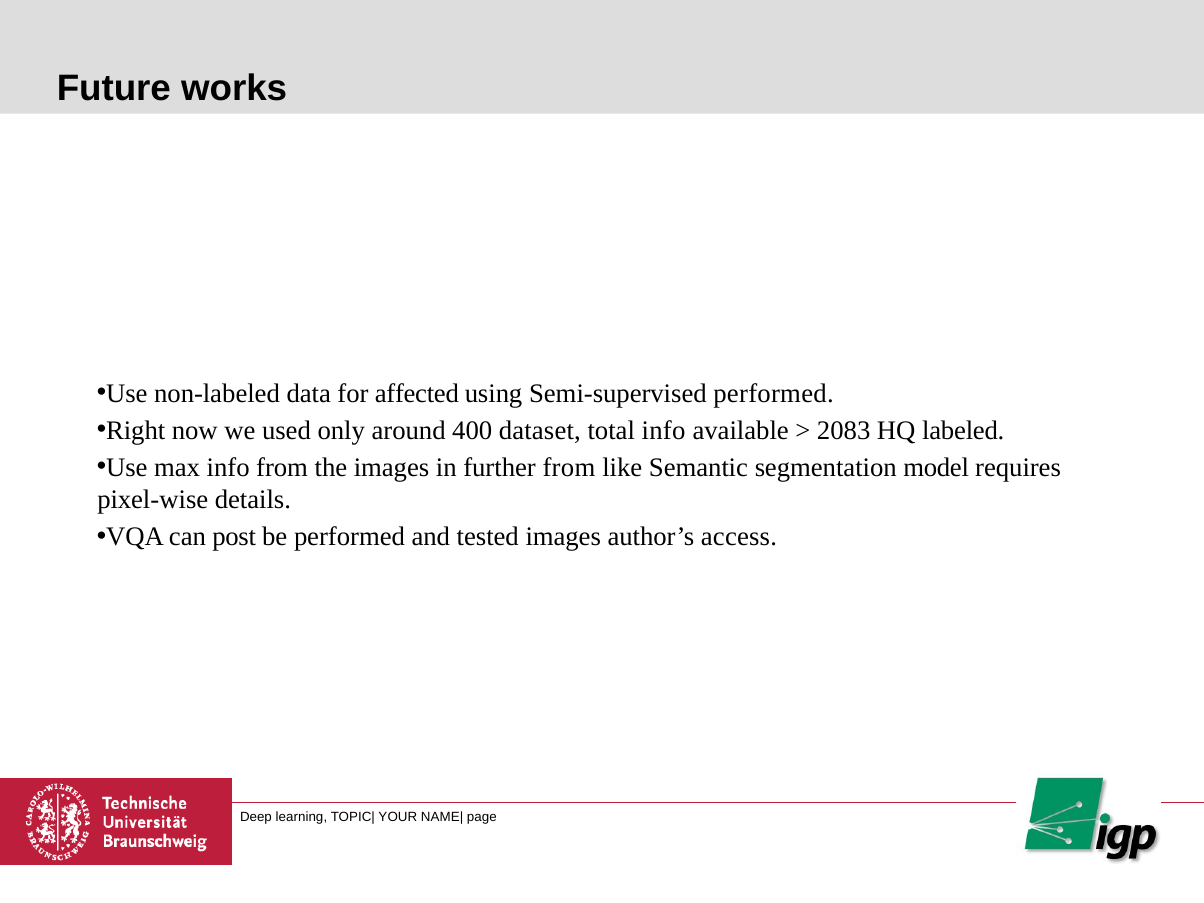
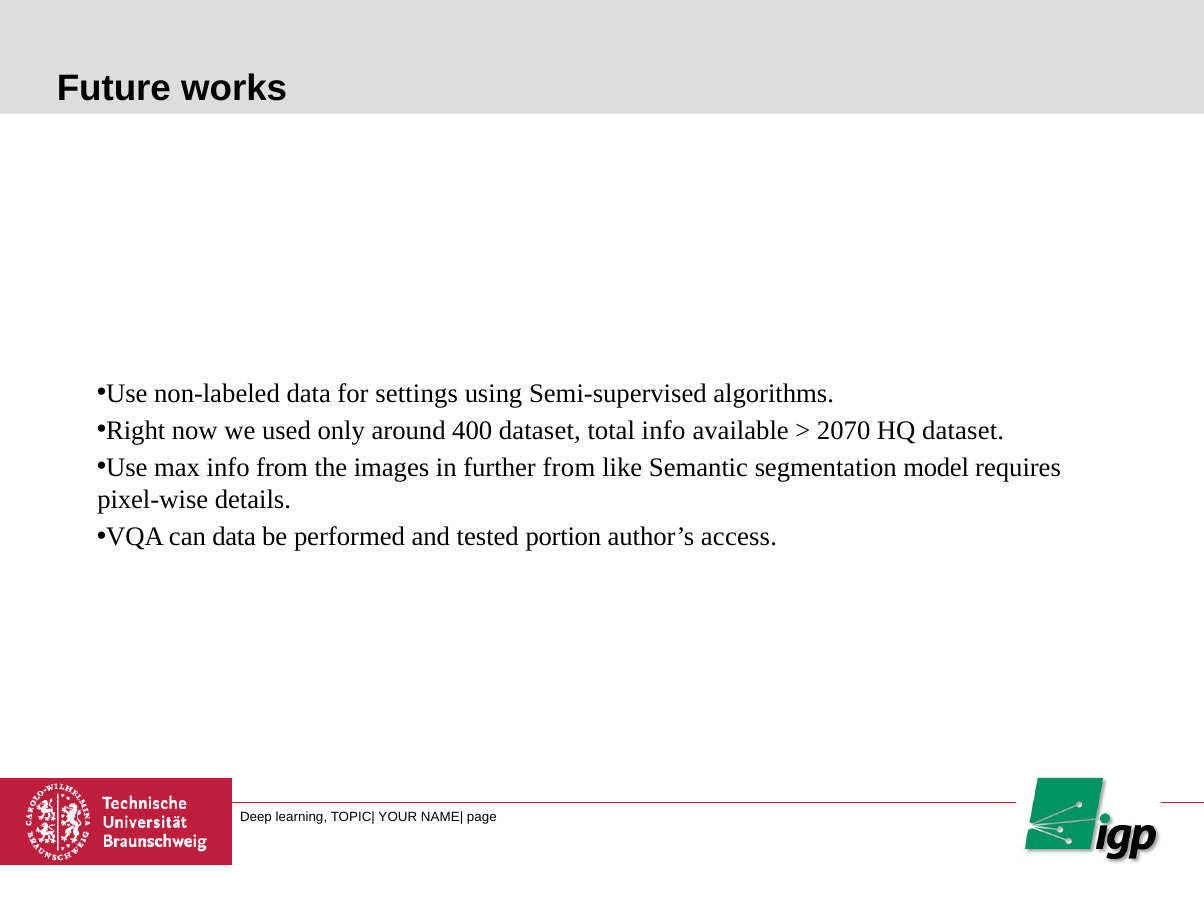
affected: affected -> settings (417, 393)
Semi-supervised performed: performed -> algorithms (774, 393)
2083: 2083 -> 2070 (844, 430)
HQ labeled: labeled -> dataset (963, 430)
can post: post -> data (234, 537)
tested images: images -> portion (563, 537)
